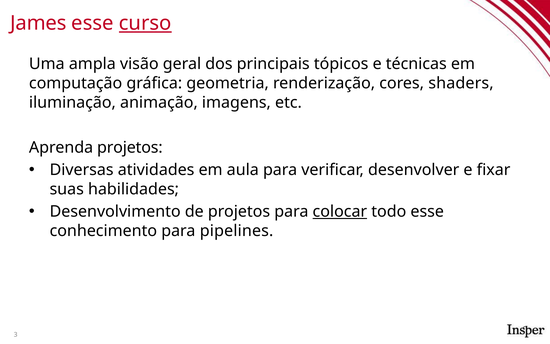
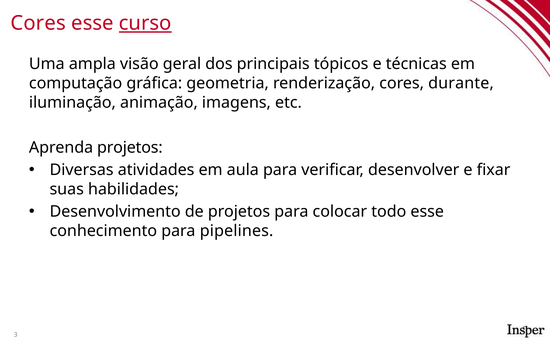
James: James -> Cores (38, 23)
shaders: shaders -> durante (461, 83)
colocar underline: present -> none (340, 212)
